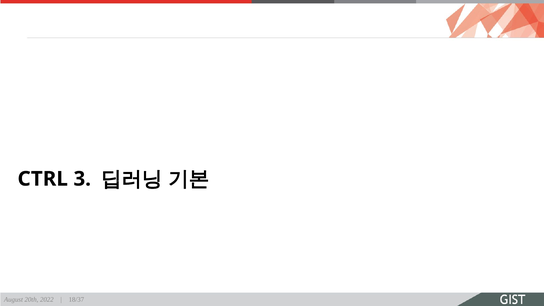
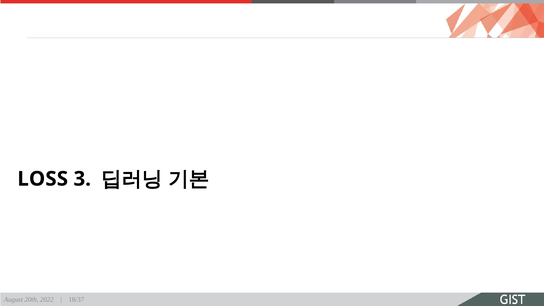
CTRL: CTRL -> LOSS (43, 179)
